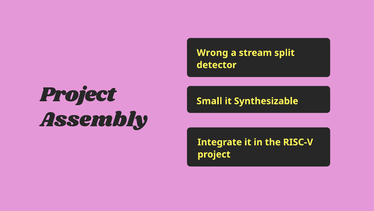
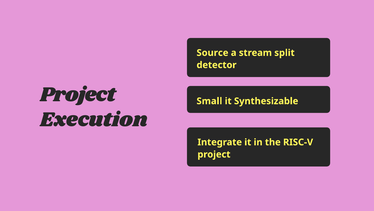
Wrong: Wrong -> Source (212, 53)
Assembly: Assembly -> Execution (94, 119)
